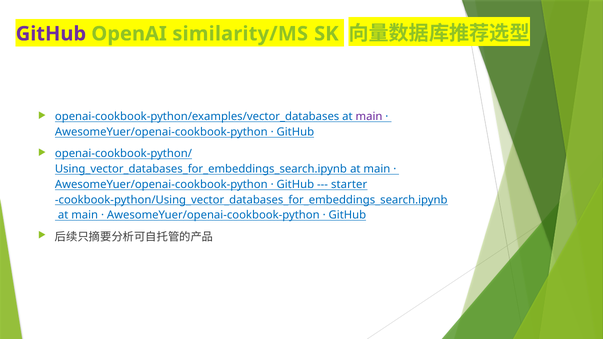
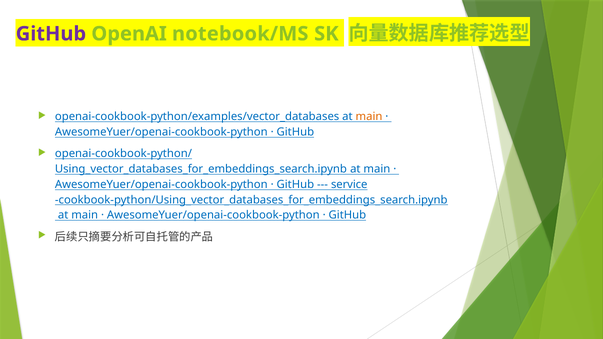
similarity/MS: similarity/MS -> notebook/MS (240, 34)
main colour: purple -> orange (369, 117)
starter: starter -> service (349, 185)
